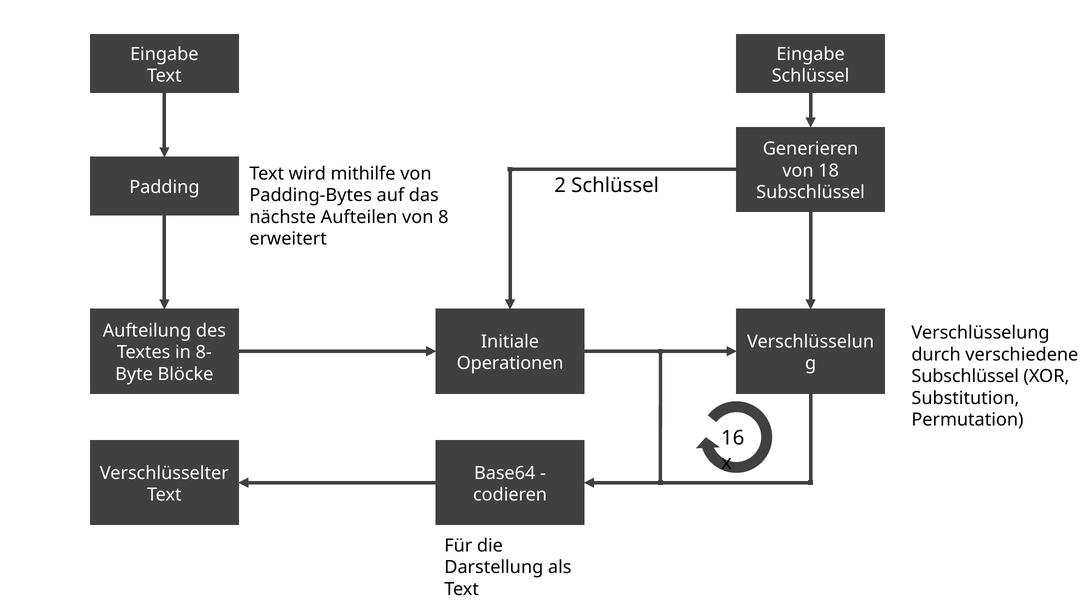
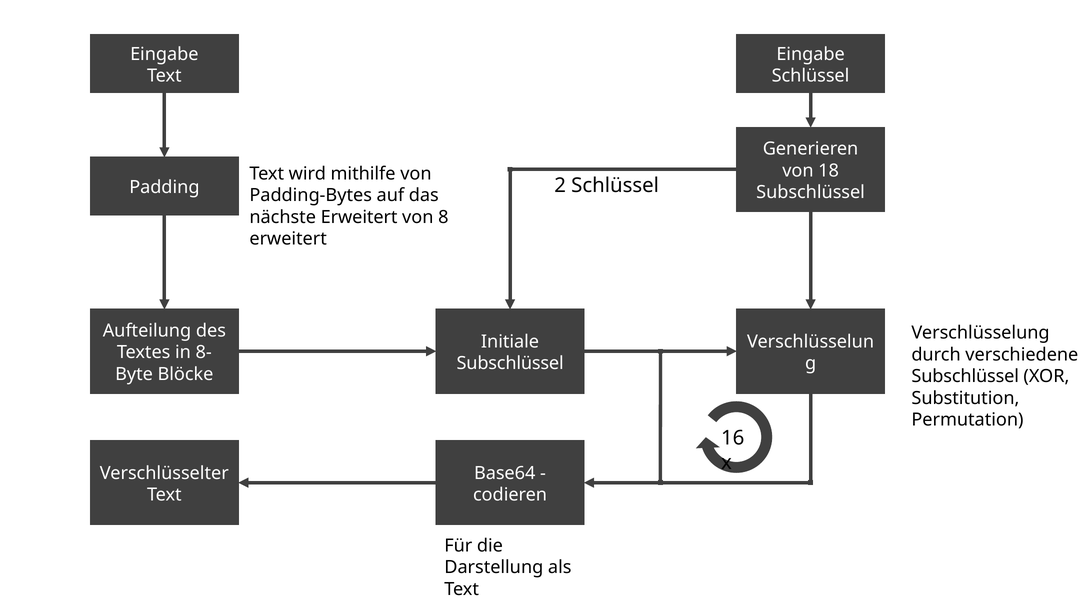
nächste Aufteilen: Aufteilen -> Erweitert (359, 217)
Operationen: Operationen -> Subschlüssel (510, 364)
